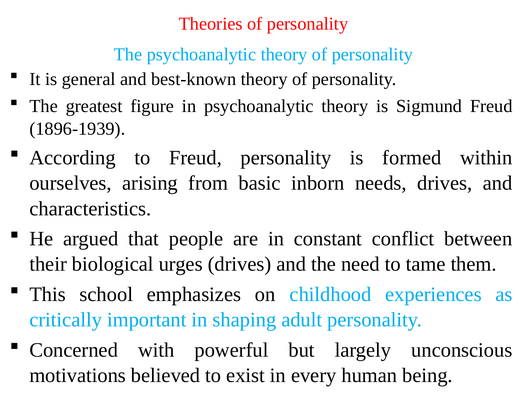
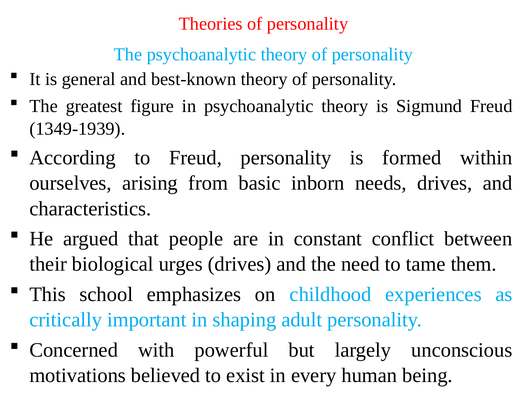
1896-1939: 1896-1939 -> 1349-1939 (77, 129)
